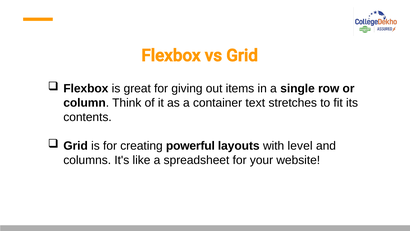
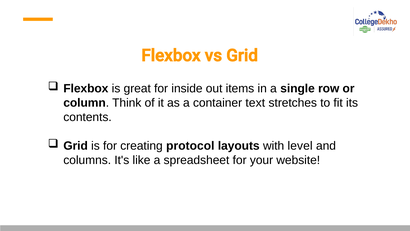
giving: giving -> inside (187, 88)
powerful: powerful -> protocol (190, 146)
